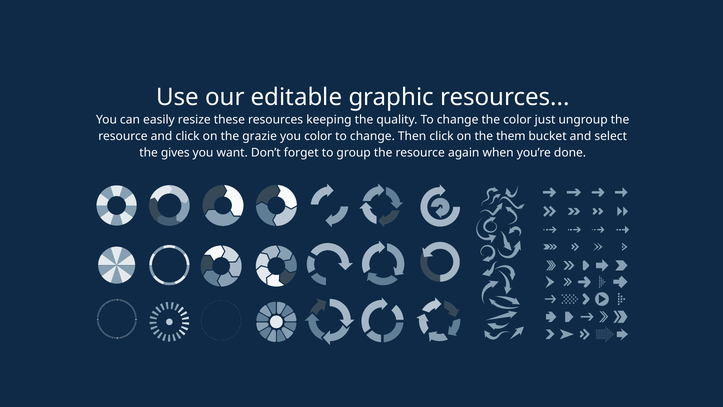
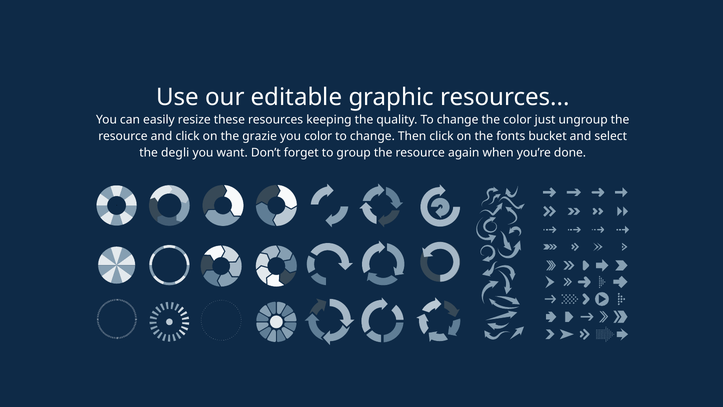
them: them -> fonts (511, 136)
gives: gives -> degli (175, 153)
